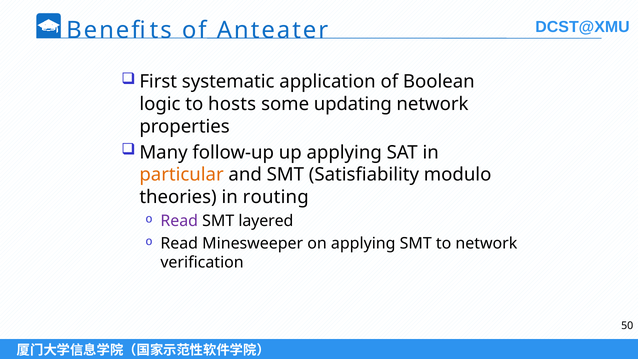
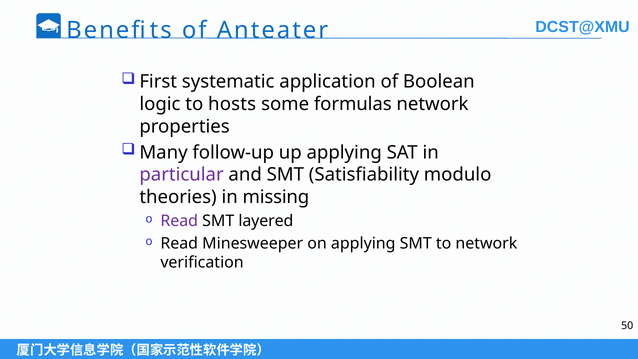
updating: updating -> formulas (353, 104)
particular colour: orange -> purple (182, 175)
routing: routing -> missing (276, 197)
